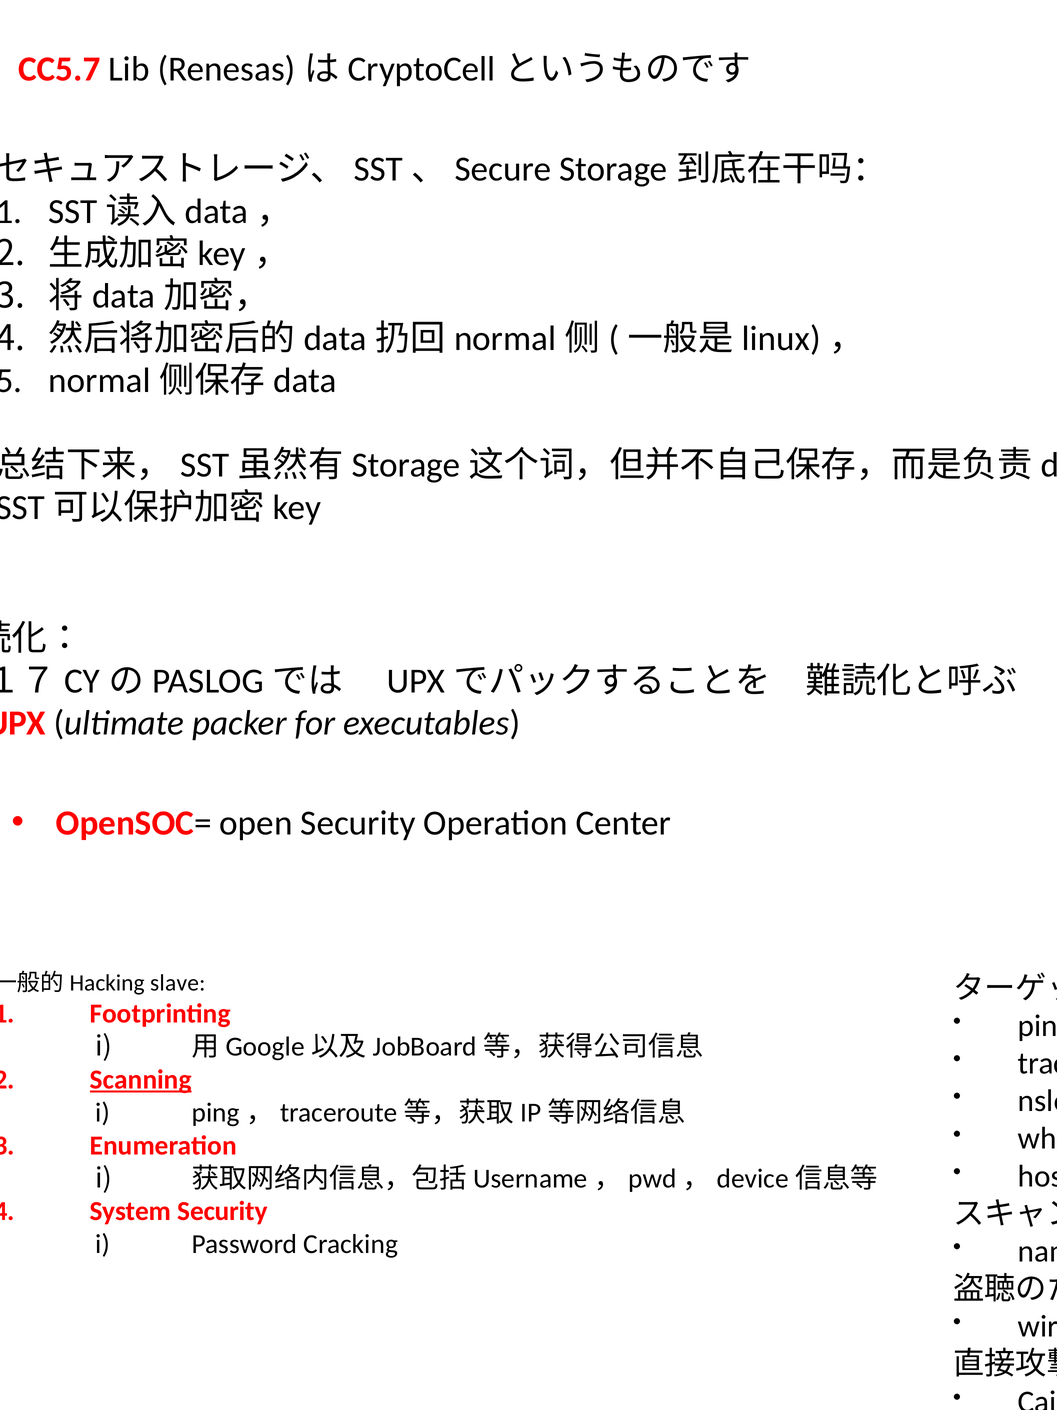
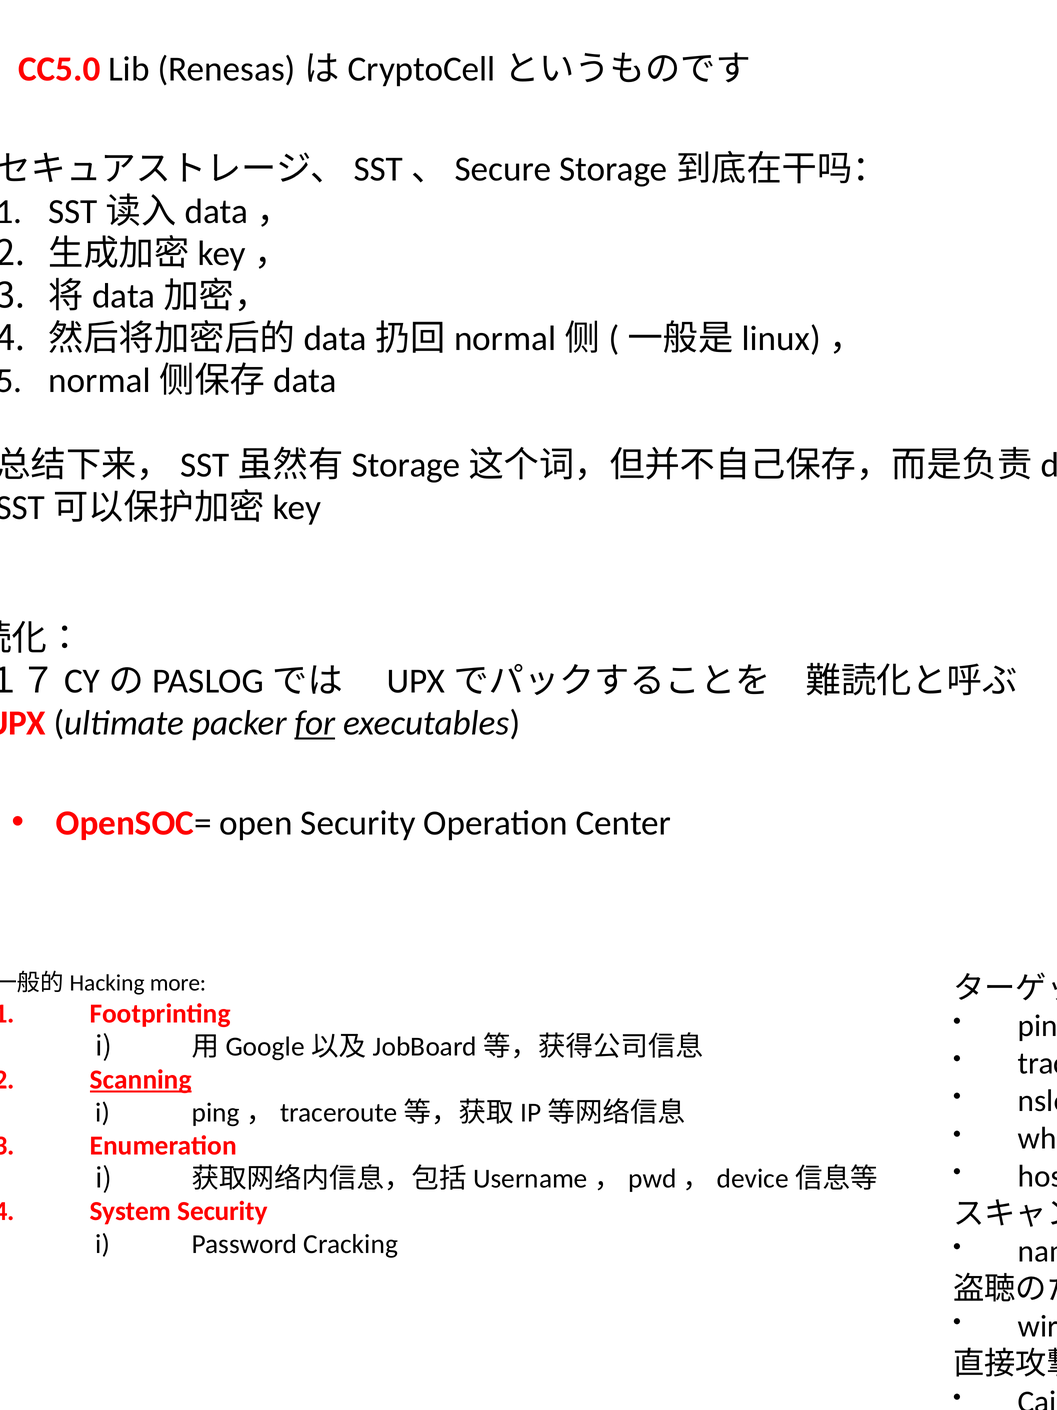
CC5.7: CC5.7 -> CC5.0 (59, 69)
for underline: none -> present (315, 723)
slave: slave -> more (178, 983)
